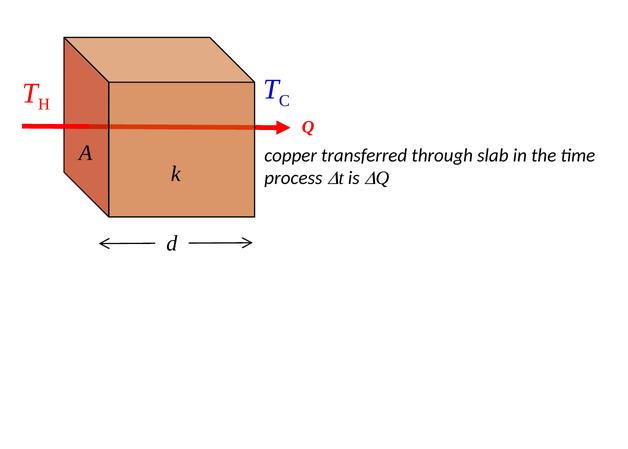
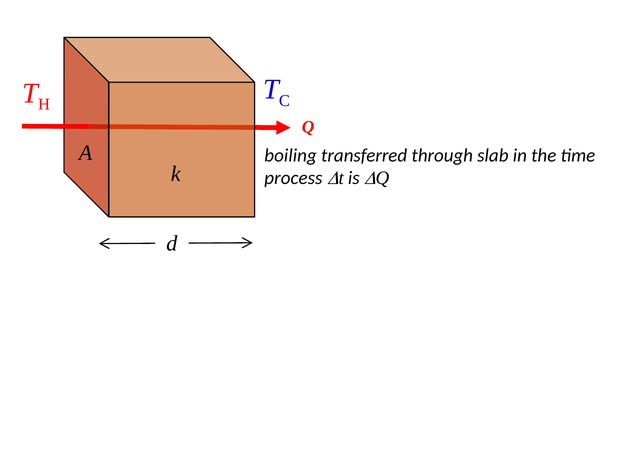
copper: copper -> boiling (291, 155)
